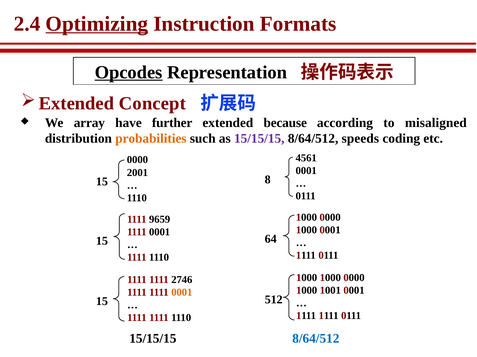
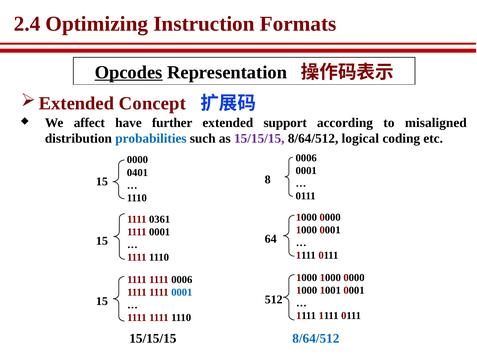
Optimizing underline: present -> none (97, 24)
array: array -> affect (89, 123)
because: because -> support (285, 123)
probabilities colour: orange -> blue (151, 139)
speeds: speeds -> logical (360, 139)
4561: 4561 -> 0006 (306, 158)
2001: 2001 -> 0401 (137, 173)
9659: 9659 -> 0361 (160, 220)
1111 2746: 2746 -> 0006 (182, 280)
0001 colour: orange -> blue (182, 293)
